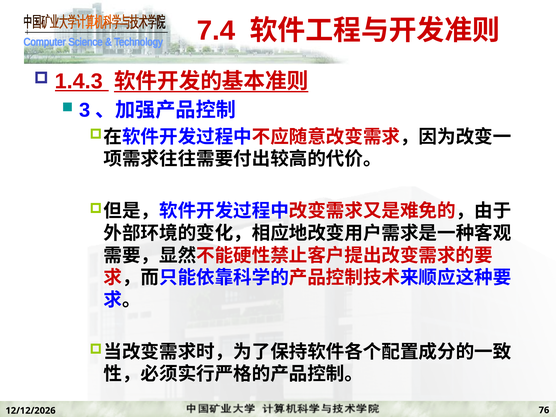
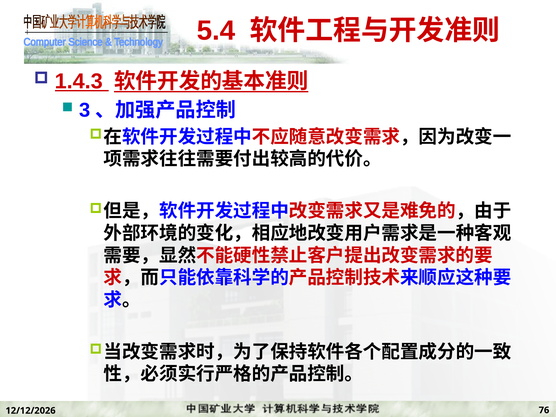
7.4: 7.4 -> 5.4 (216, 31)
